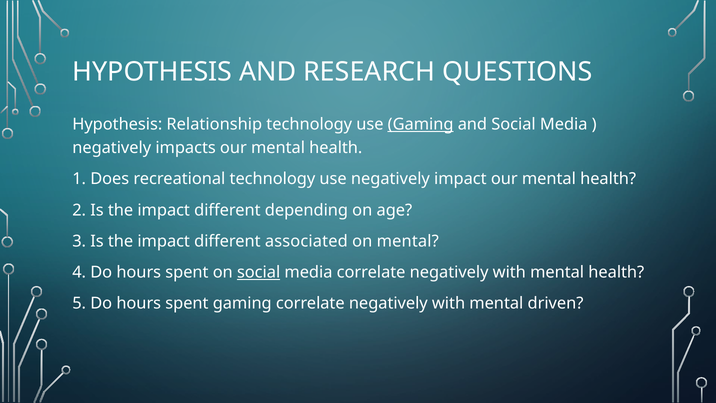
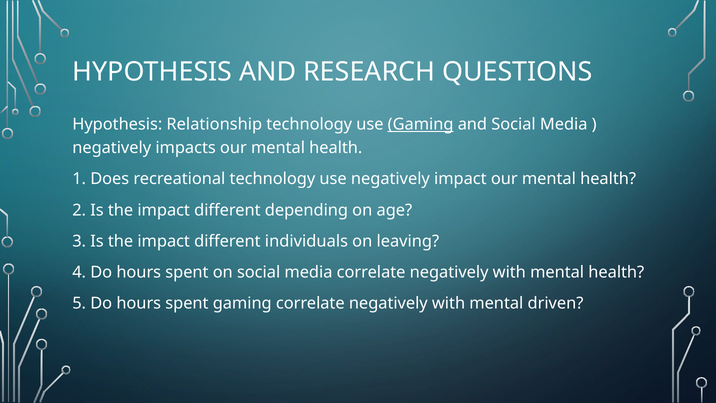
associated: associated -> individuals (306, 241)
on mental: mental -> leaving (408, 241)
social underline: present -> none (259, 272)
